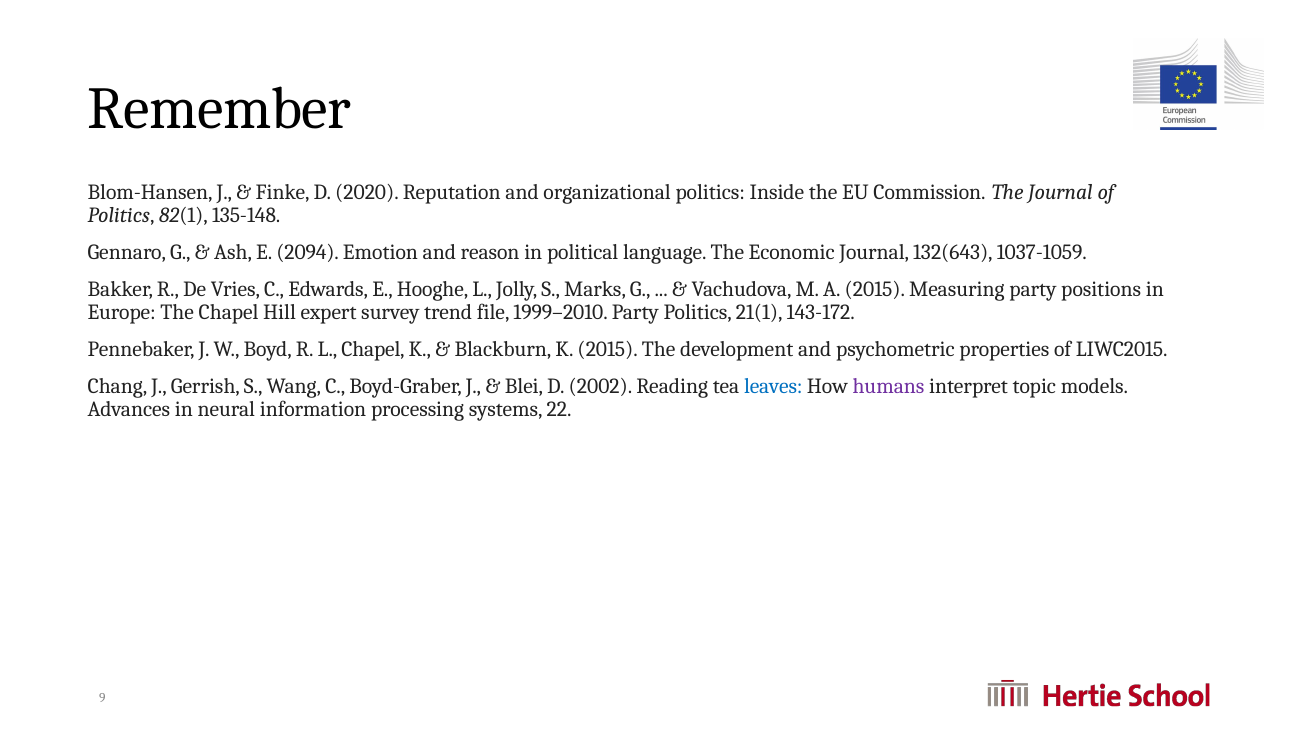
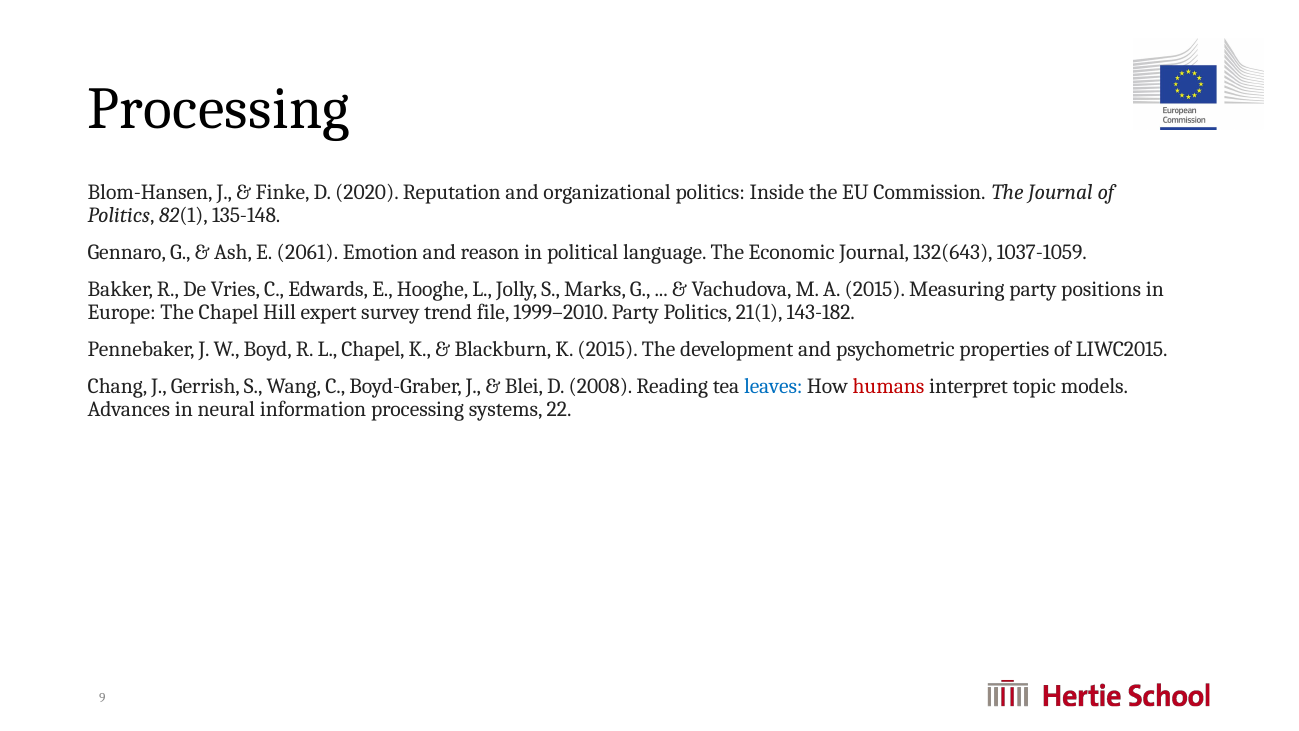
Remember: Remember -> Processing (219, 109)
2094: 2094 -> 2061 (307, 252)
143-172: 143-172 -> 143-182 (821, 312)
2002: 2002 -> 2008 (601, 386)
humans colour: purple -> red (888, 386)
